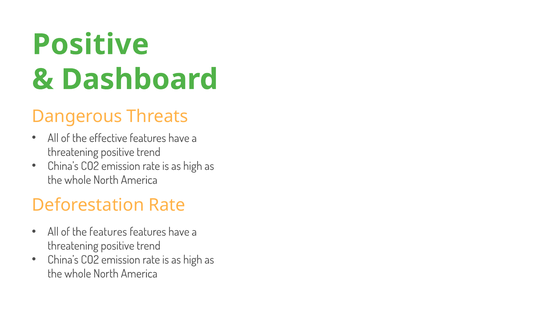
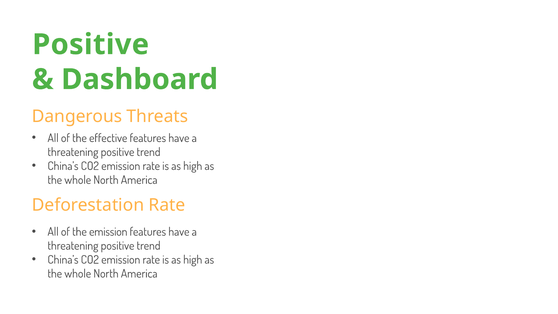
the features: features -> emission (108, 232)
